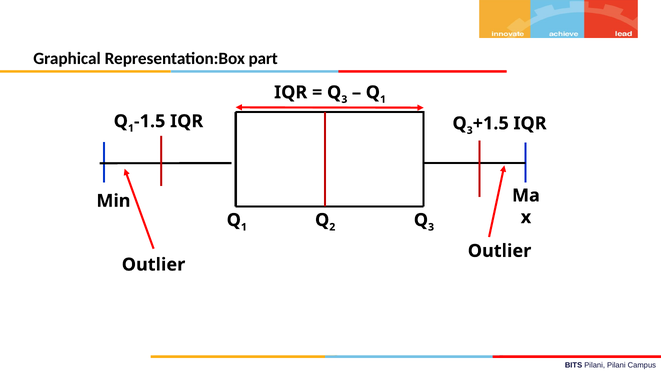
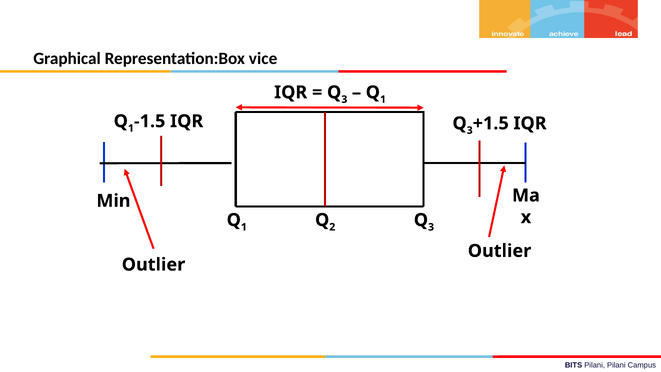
part: part -> vice (263, 59)
